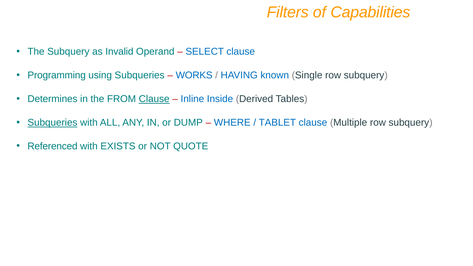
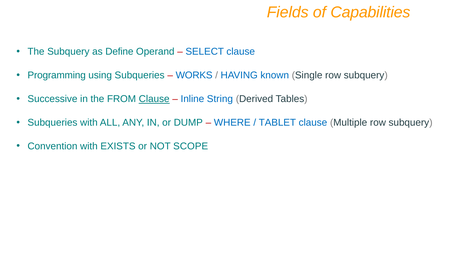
Filters: Filters -> Fields (288, 12)
Invalid: Invalid -> Define (119, 52)
Determines: Determines -> Successive (52, 99)
Inside: Inside -> String (220, 99)
Subqueries underline: present -> none (52, 123)
Referenced: Referenced -> Convention (52, 146)
QUOTE: QUOTE -> SCOPE (191, 146)
